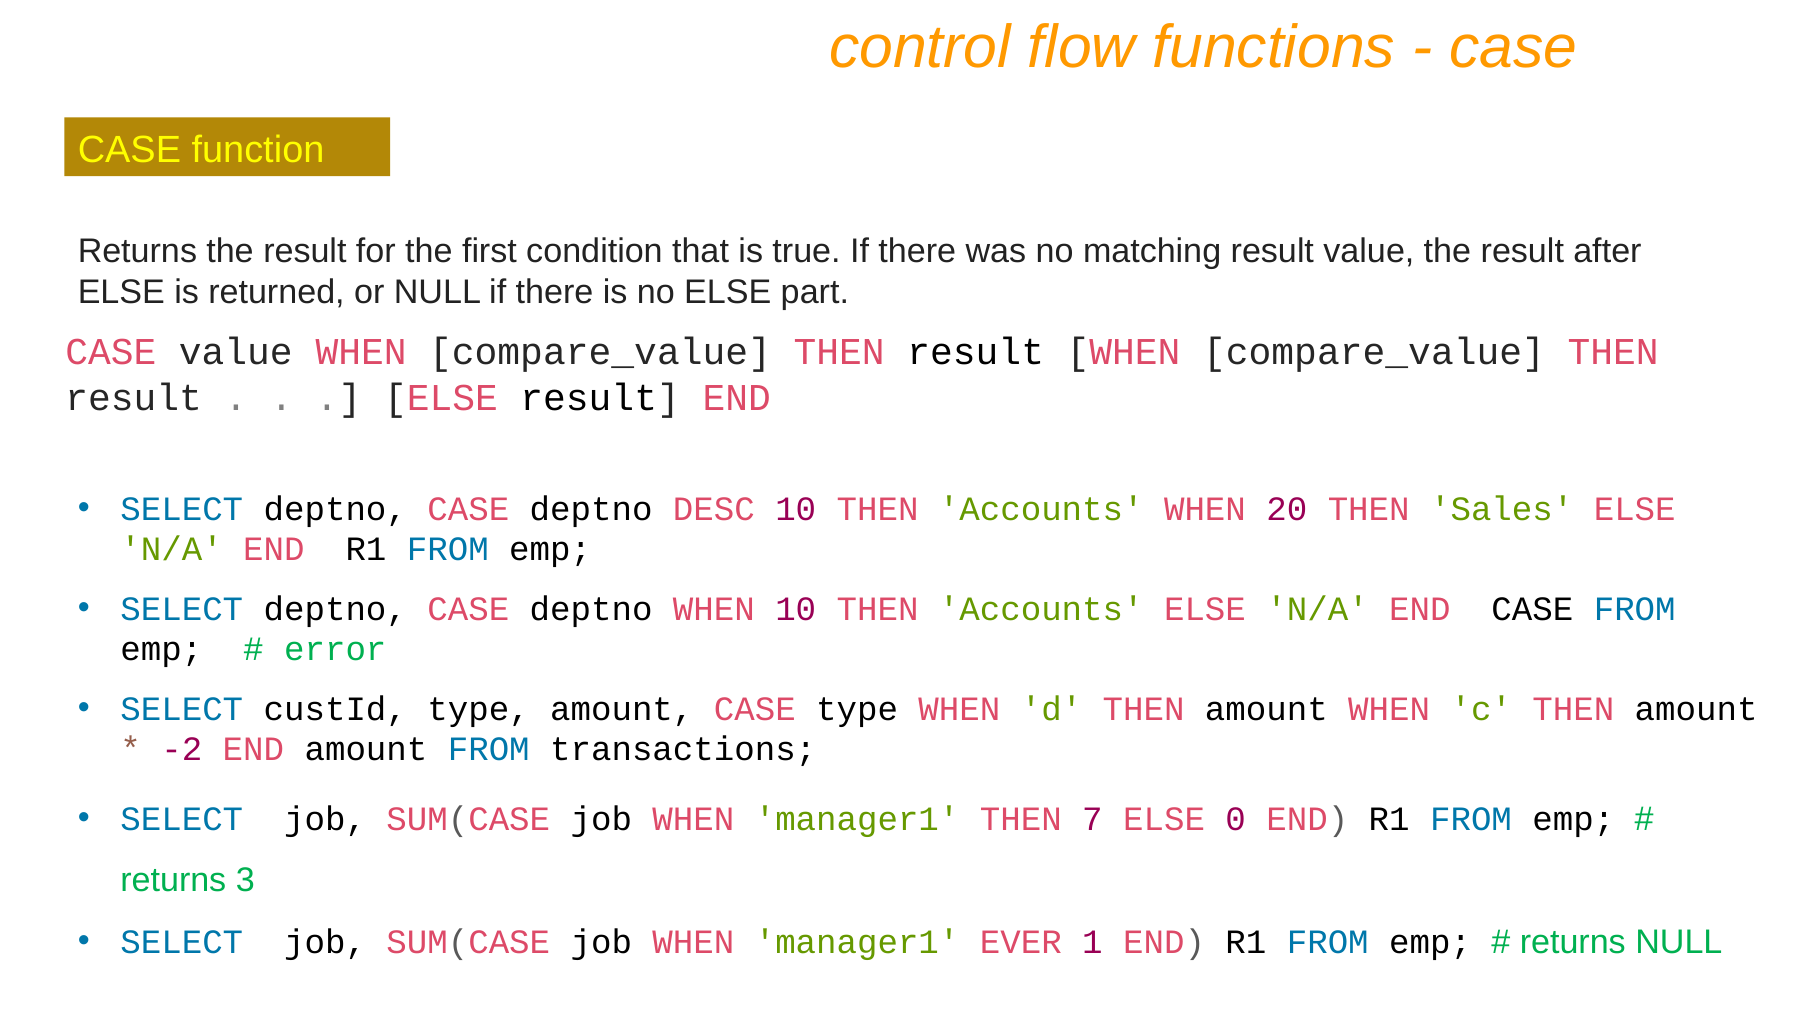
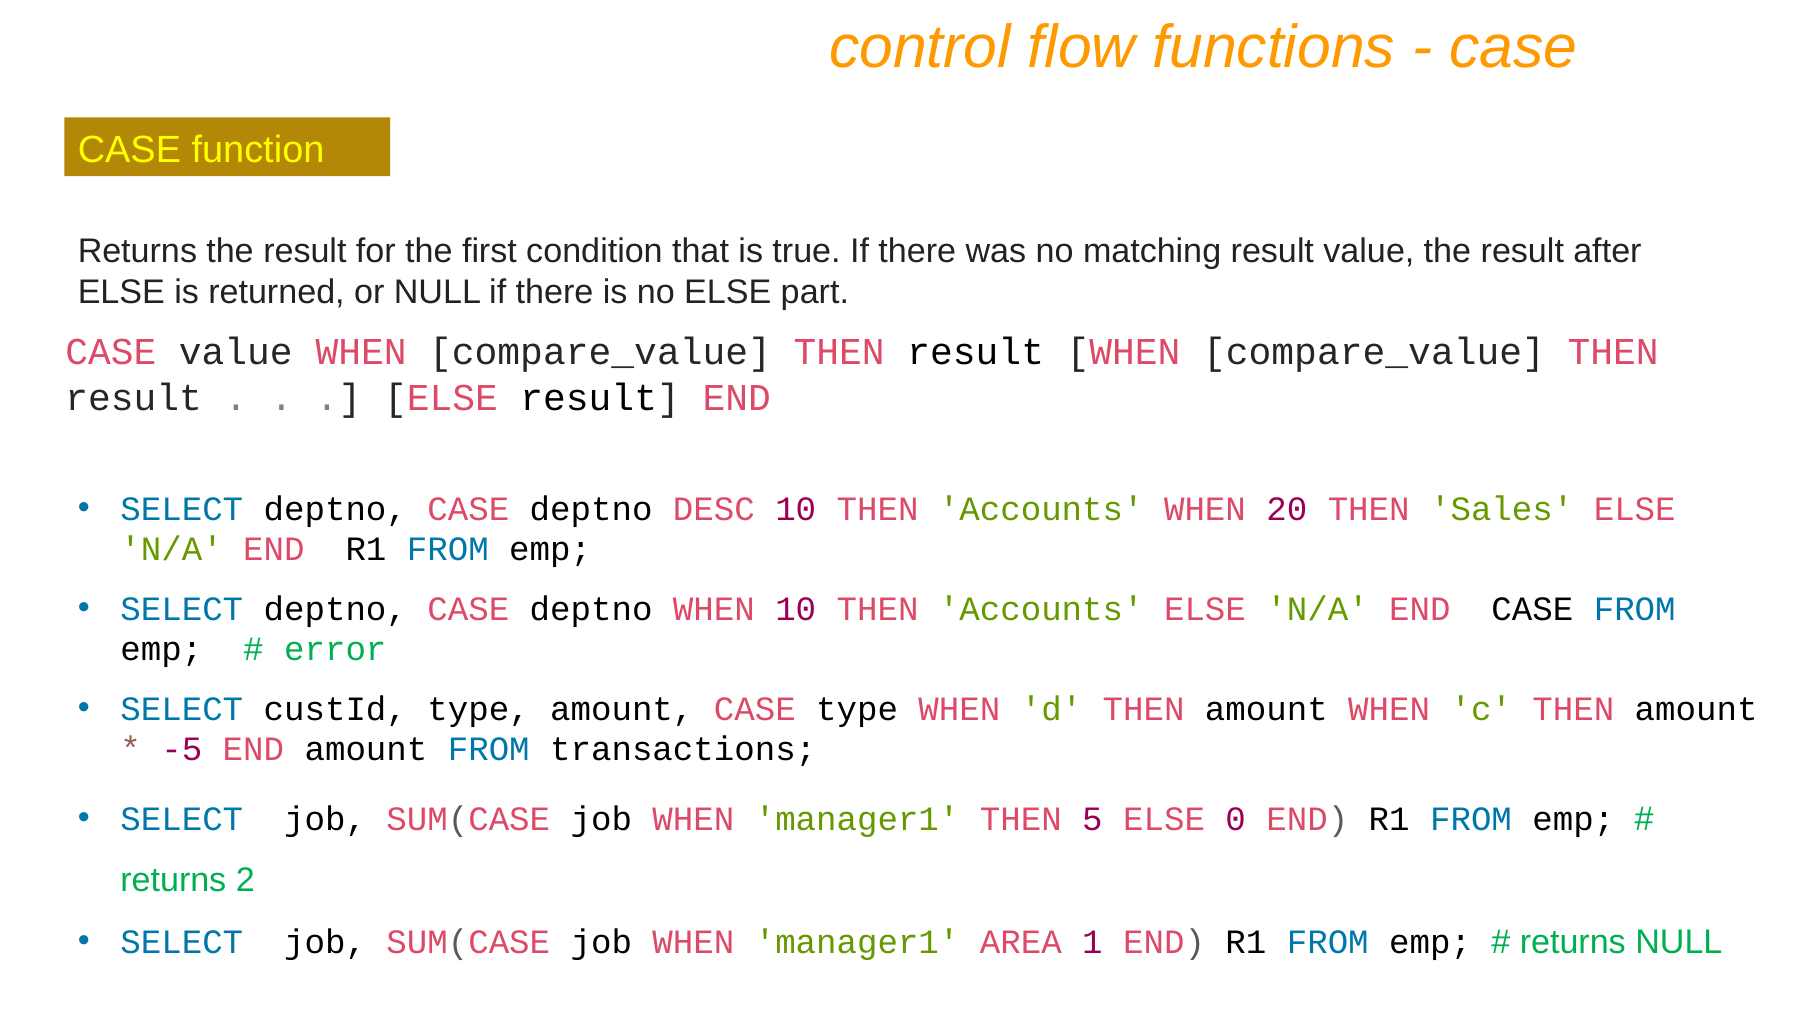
-2: -2 -> -5 (182, 750)
7: 7 -> 5 (1092, 819)
3: 3 -> 2 (245, 881)
EVER: EVER -> AREA (1021, 942)
